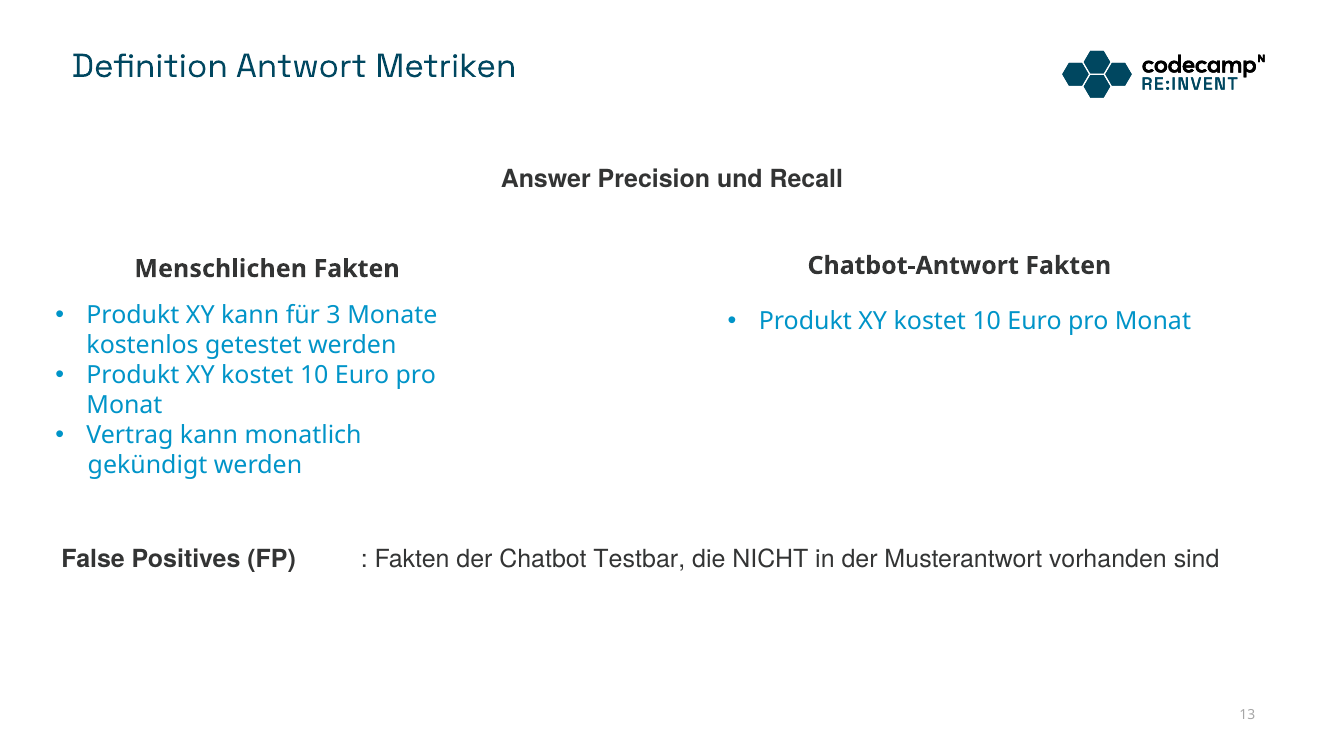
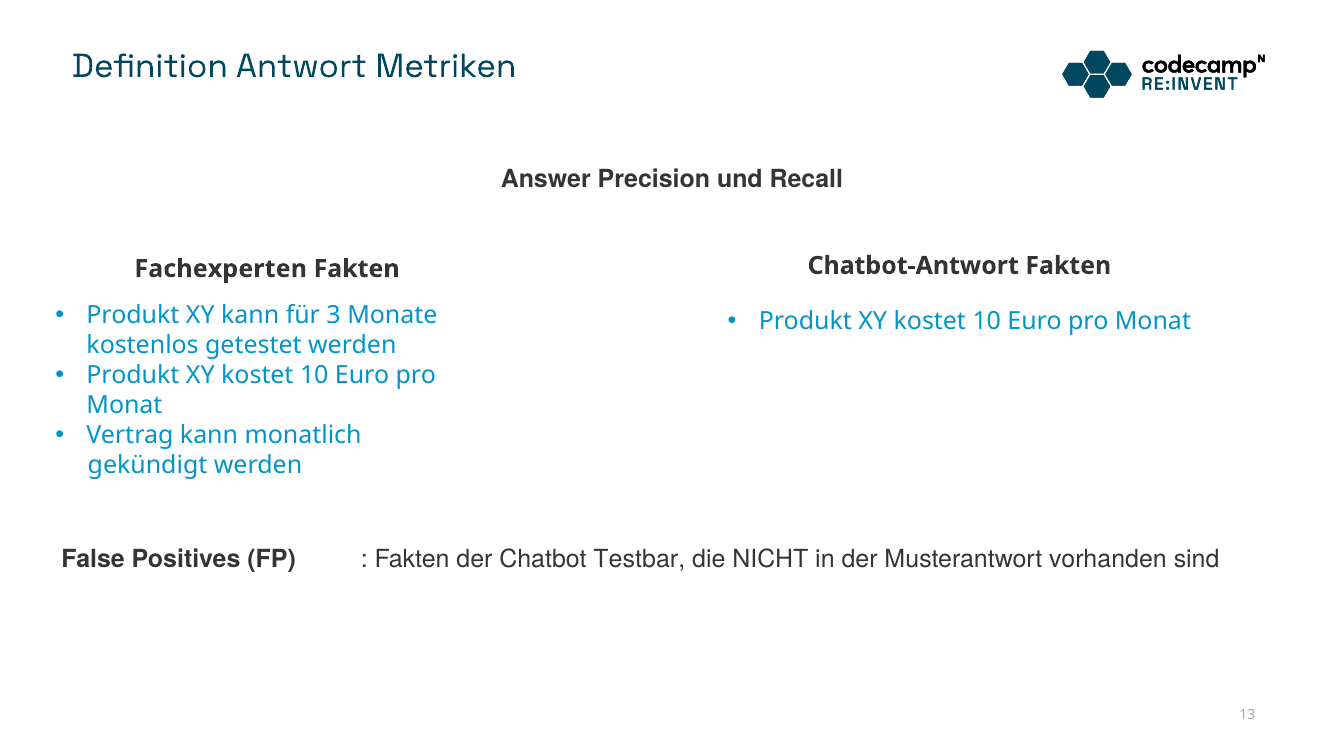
Menschlichen: Menschlichen -> Fachexperten (221, 269)
